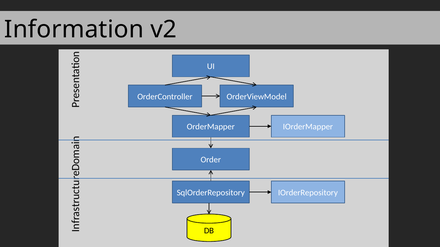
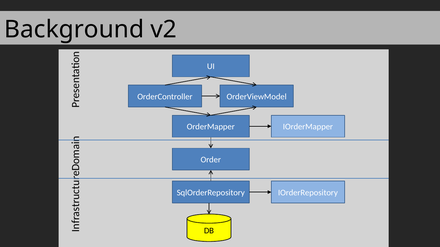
Information: Information -> Background (74, 30)
